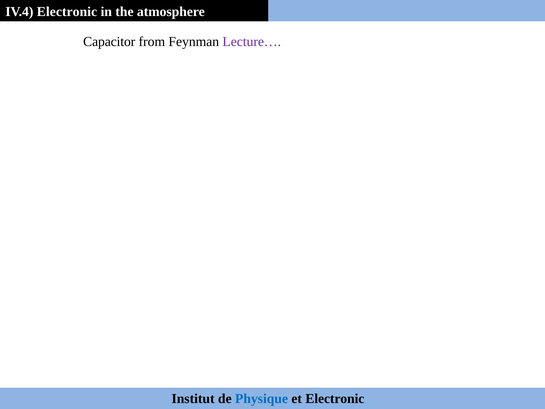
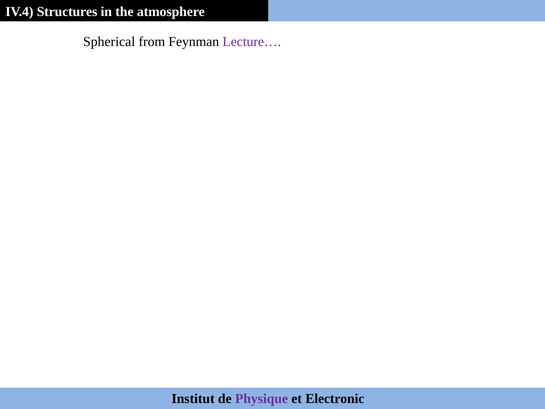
IV.4 Electronic: Electronic -> Structures (67, 12)
Capacitor: Capacitor -> Spherical (109, 42)
Physique colour: blue -> purple (262, 399)
